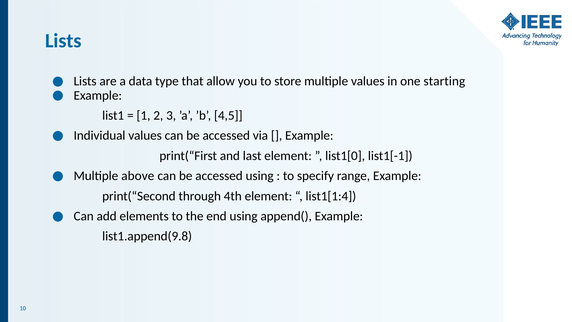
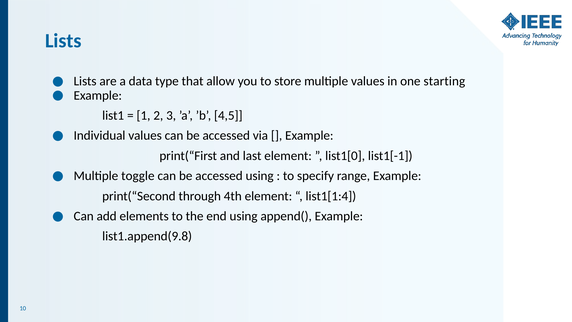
above: above -> toggle (138, 176)
